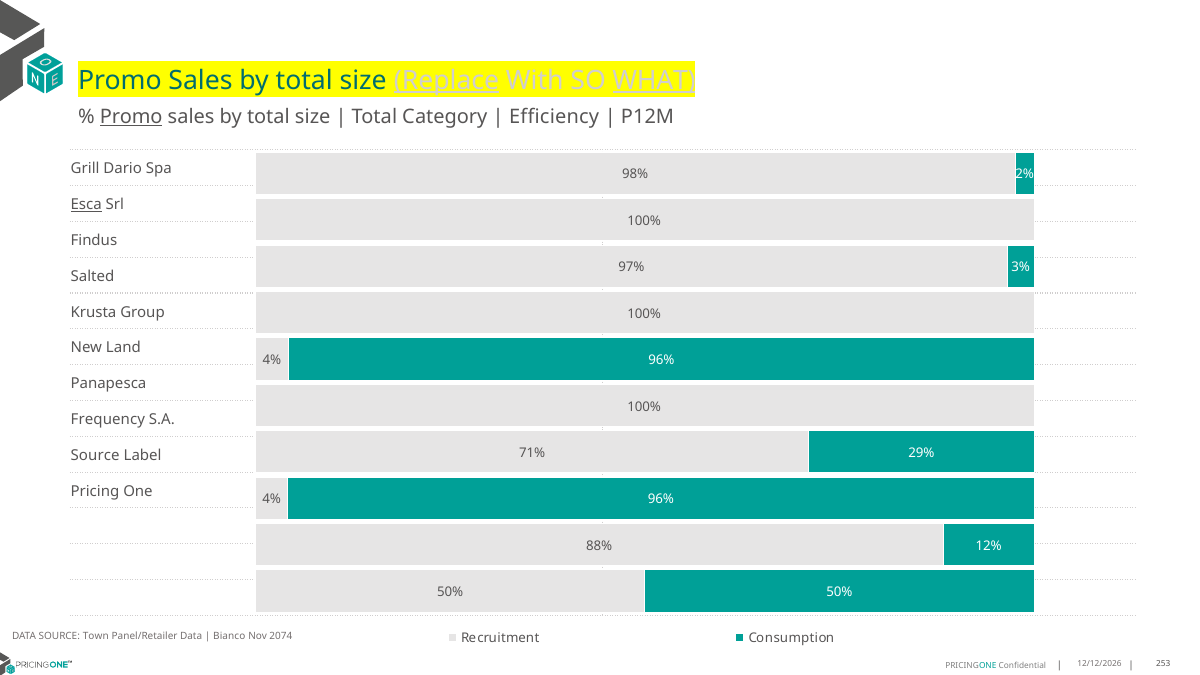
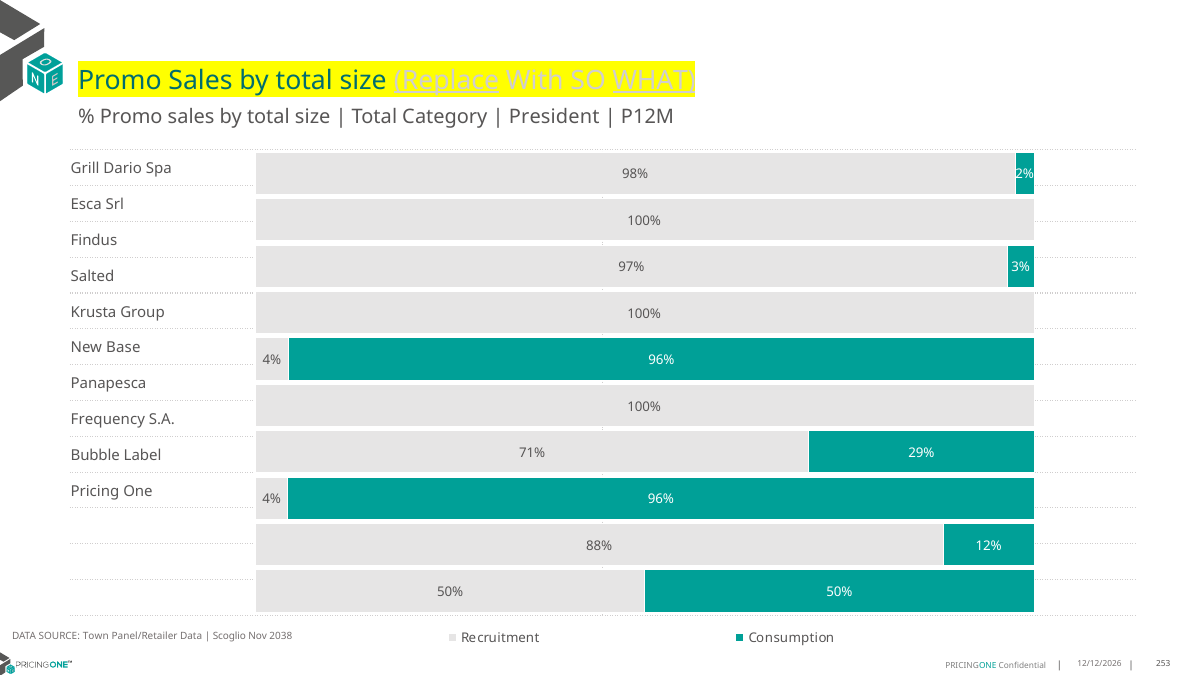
Promo underline: present -> none (131, 117)
Efficiency: Efficiency -> President (554, 117)
Esca underline: present -> none (86, 205)
Land: Land -> Base (123, 348)
Source: Source -> Bubble (95, 455)
Bianco: Bianco -> Scoglio (229, 636)
2074: 2074 -> 2038 (281, 636)
